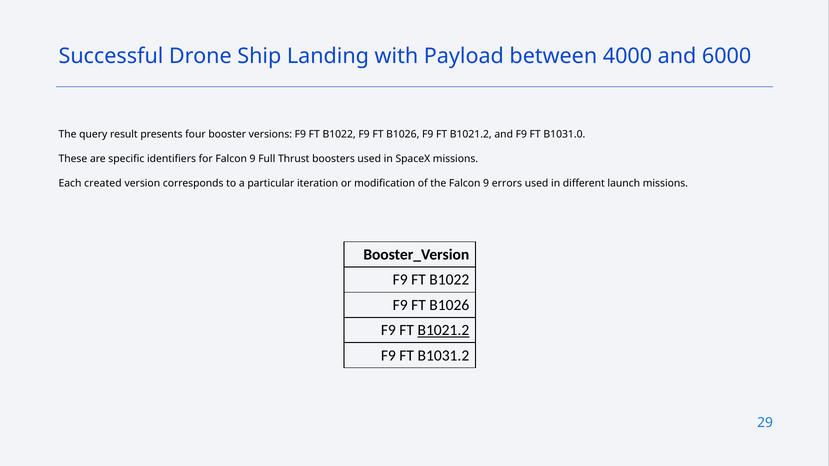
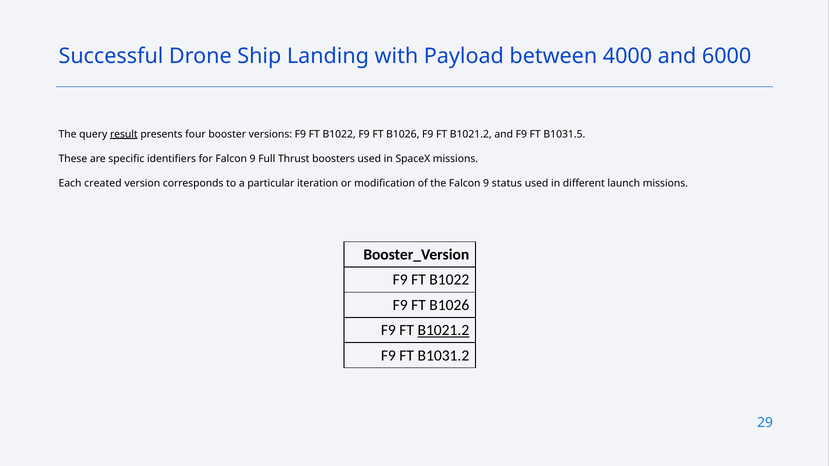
result underline: none -> present (124, 134)
B1031.0: B1031.0 -> B1031.5 (564, 134)
errors: errors -> status (507, 183)
